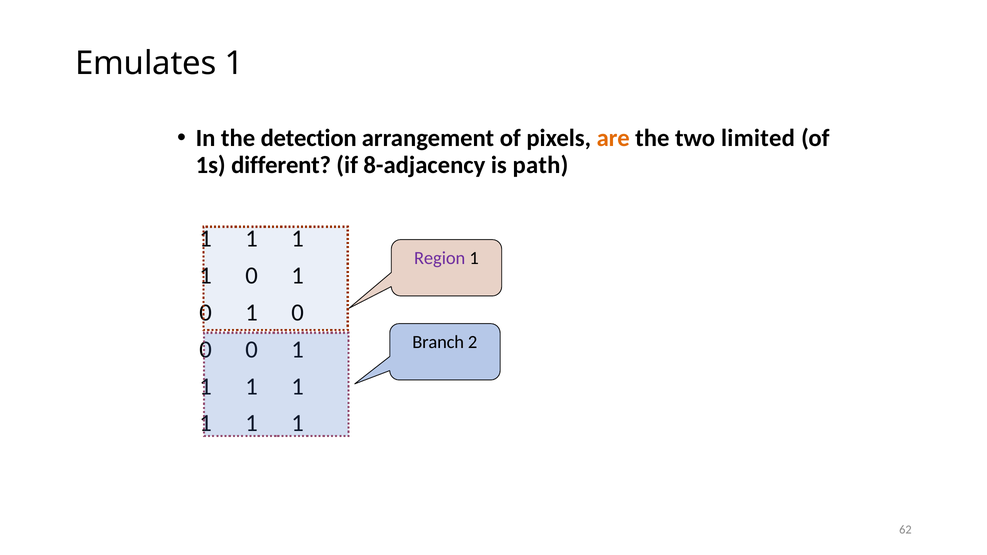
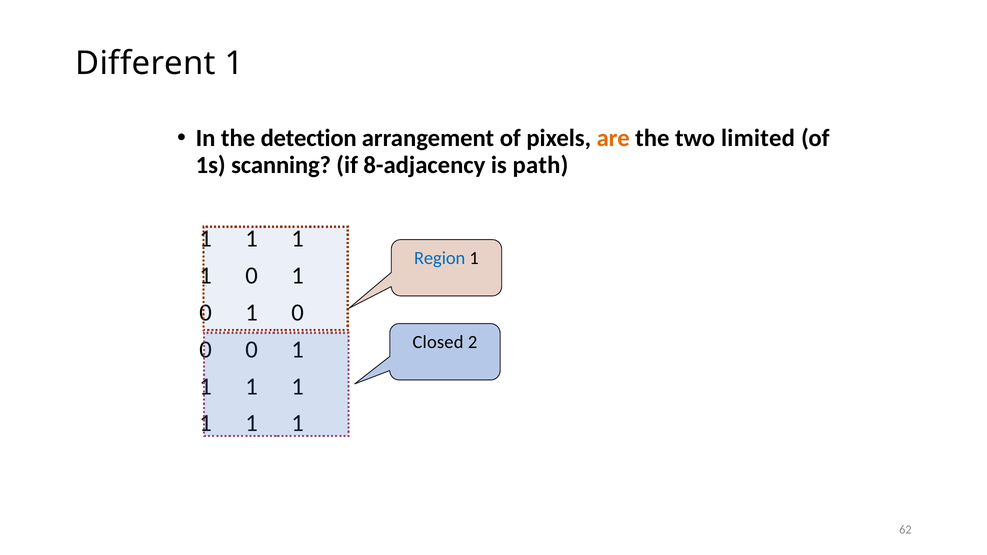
Emulates: Emulates -> Different (146, 63)
different: different -> scanning (281, 165)
Region colour: purple -> blue (440, 258)
Branch: Branch -> Closed (438, 342)
